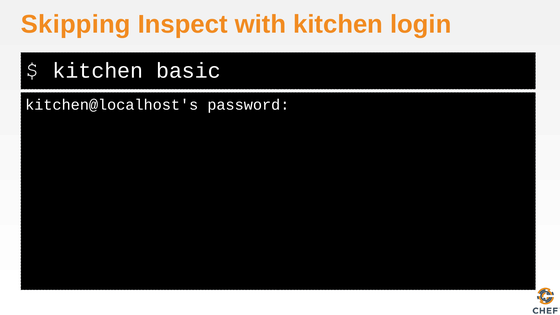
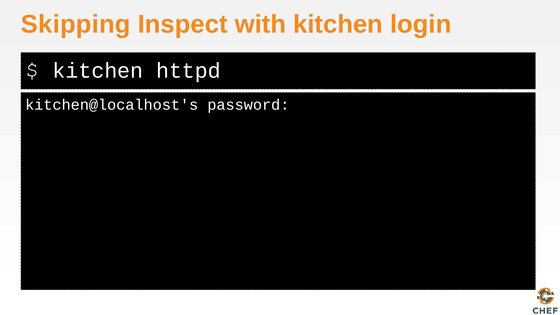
basic: basic -> httpd (188, 71)
